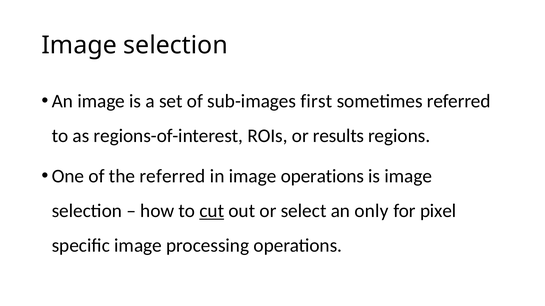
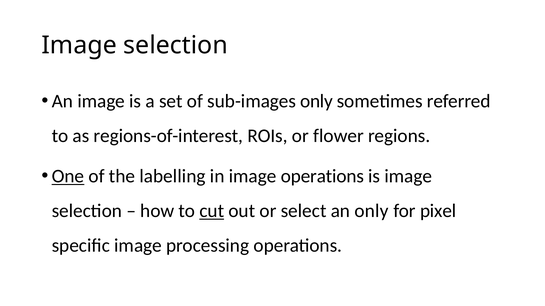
sub-images first: first -> only (316, 101)
results: results -> flower (338, 136)
One underline: none -> present (68, 177)
the referred: referred -> labelling (172, 177)
